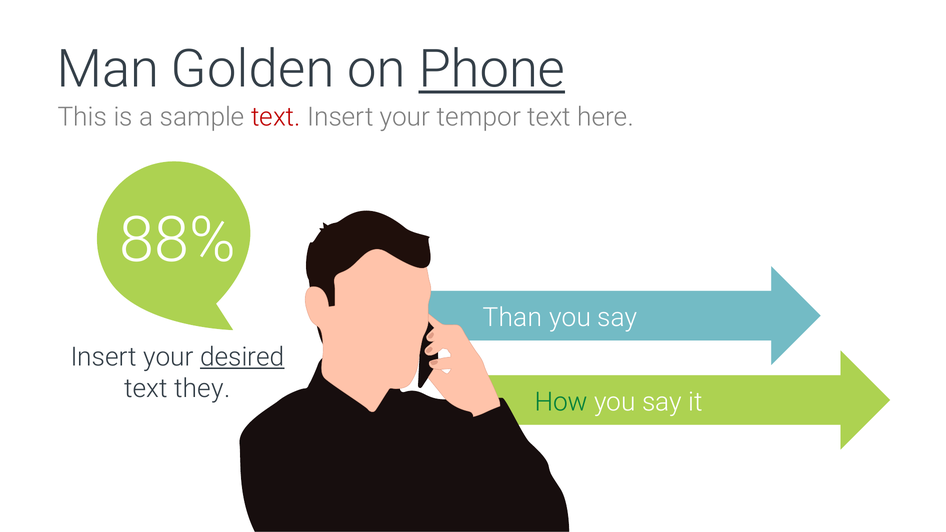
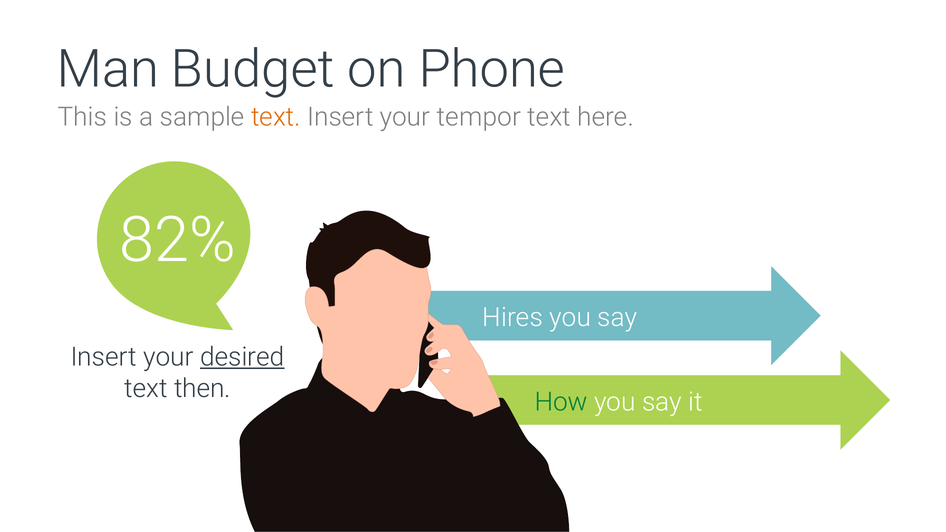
Golden: Golden -> Budget (253, 69)
Phone underline: present -> none (492, 69)
text colour: red -> orange (276, 117)
88%: 88% -> 82% (178, 240)
Than: Than -> Hires (513, 318)
they: they -> then (202, 389)
